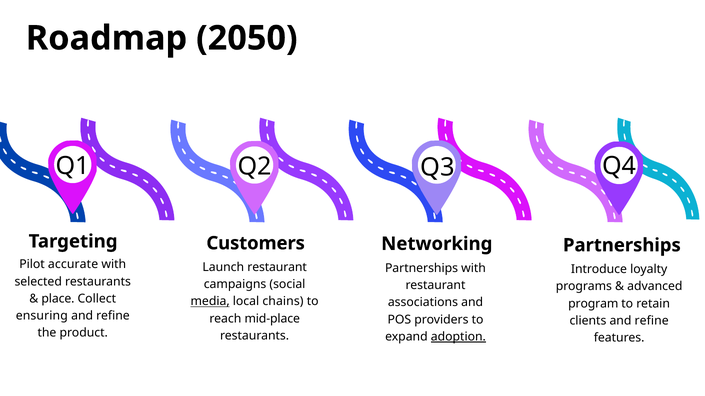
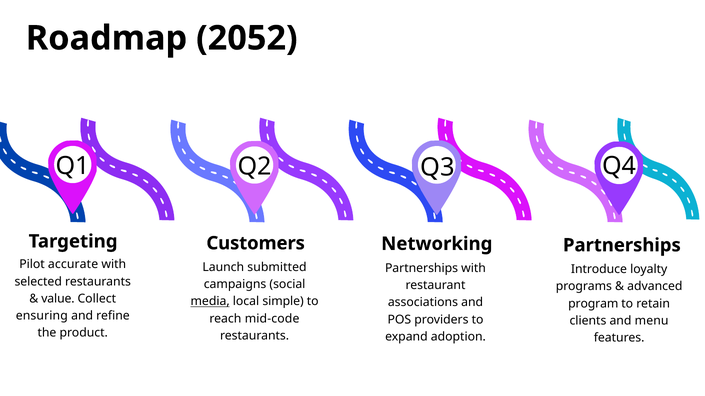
2050: 2050 -> 2052 (247, 38)
Launch restaurant: restaurant -> submitted (277, 268)
place: place -> value (58, 299)
chains: chains -> simple (283, 302)
mid-place: mid-place -> mid-code (272, 319)
clients and refine: refine -> menu (652, 321)
adoption underline: present -> none (458, 337)
